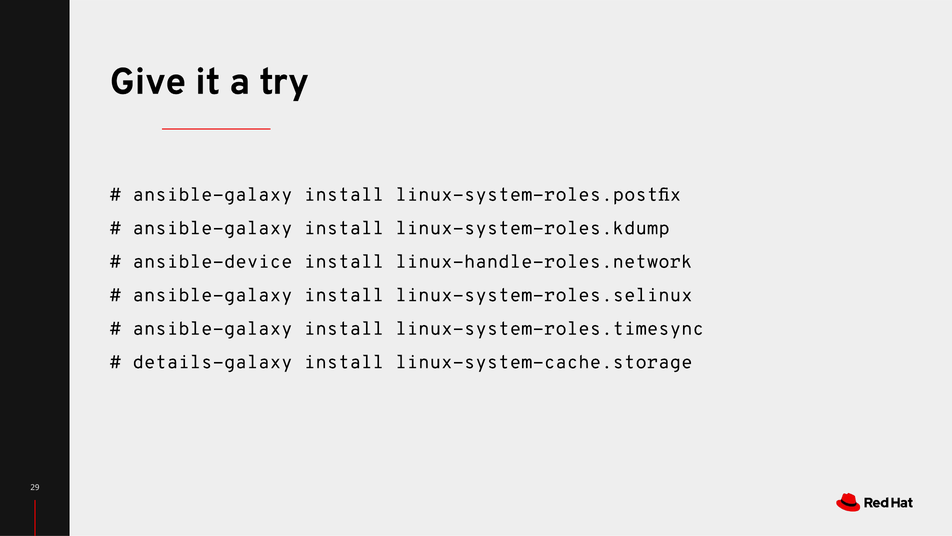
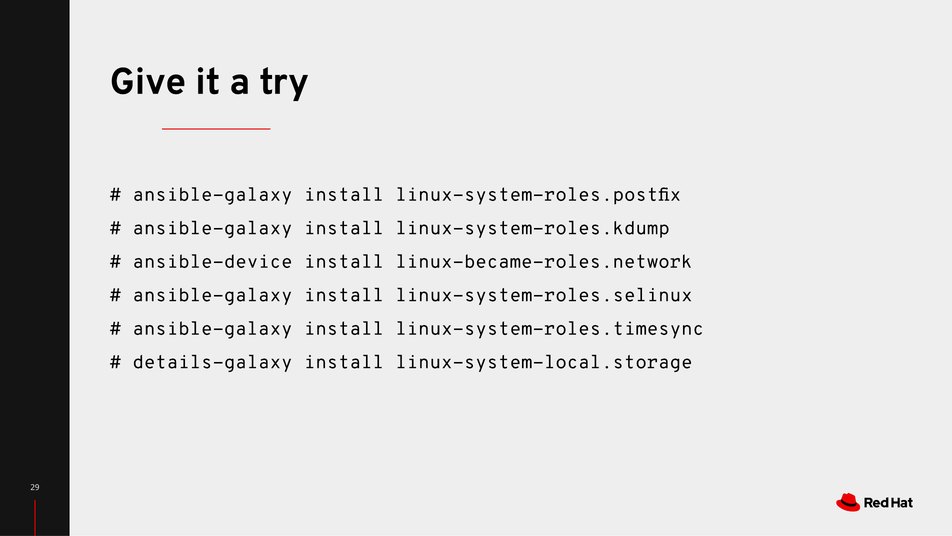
linux-handle-roles.network: linux-handle-roles.network -> linux-became-roles.network (544, 261)
linux-system-cache.storage: linux-system-cache.storage -> linux-system-local.storage (544, 362)
